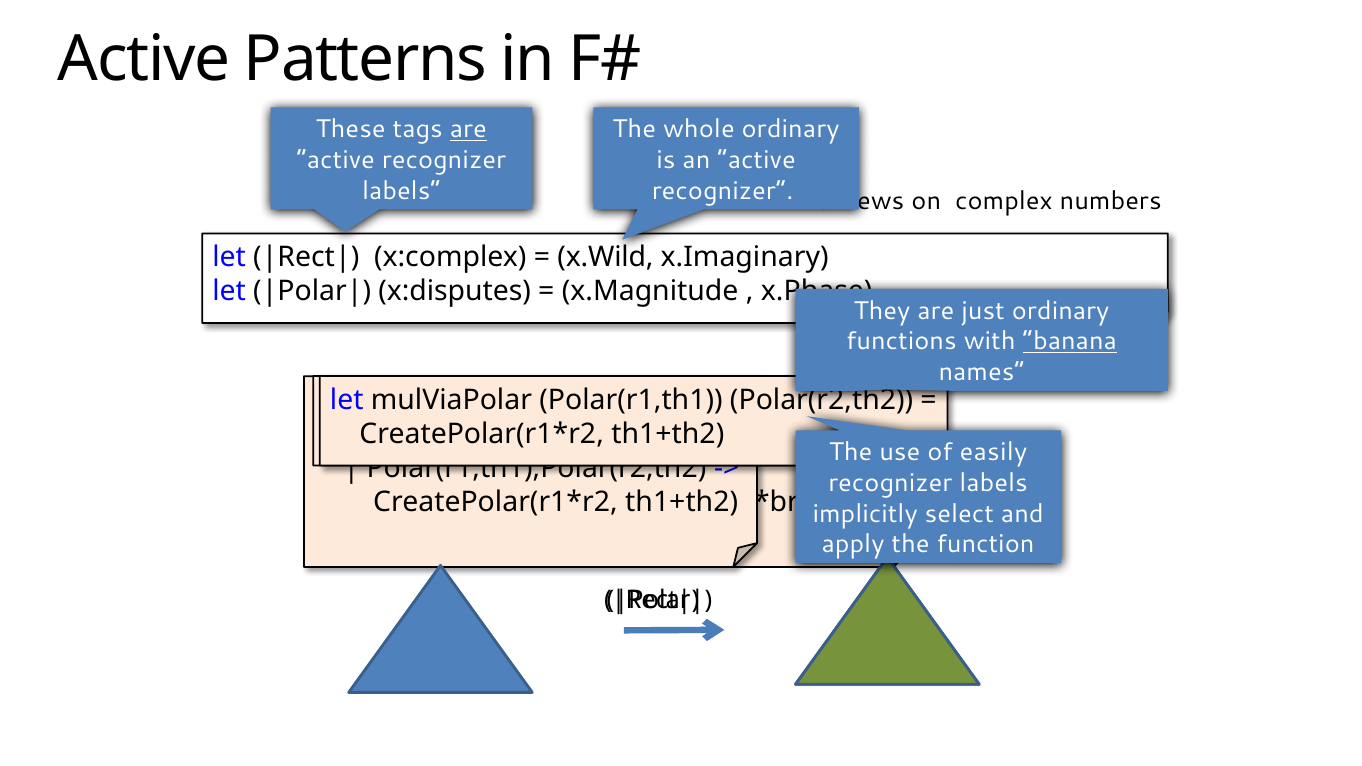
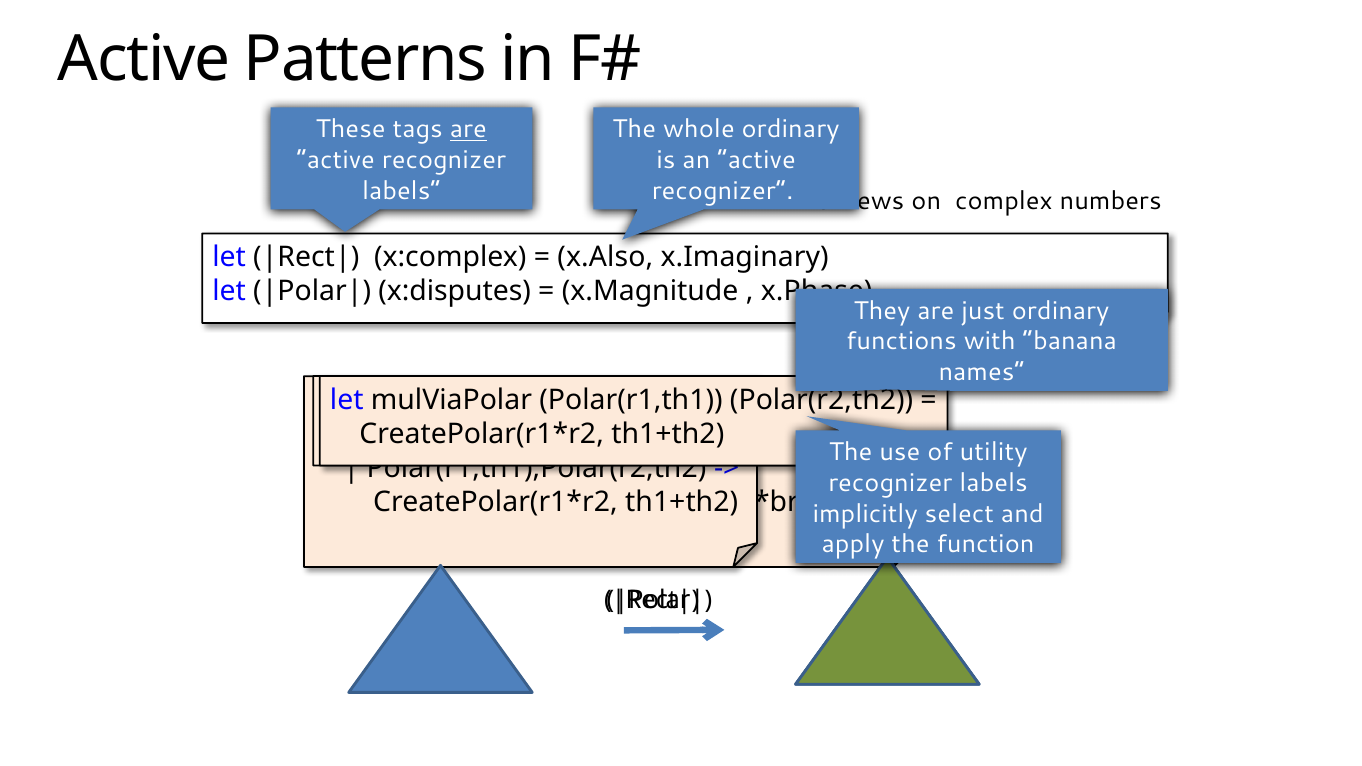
x.Wild: x.Wild -> x.Also (605, 258)
banana underline: present -> none (1070, 342)
easily: easily -> utility (994, 452)
